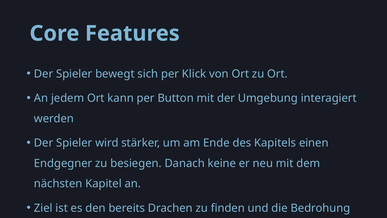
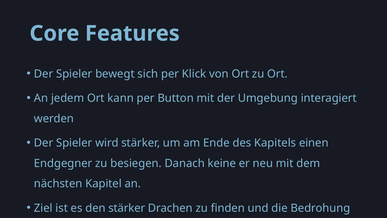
den bereits: bereits -> stärker (127, 208)
